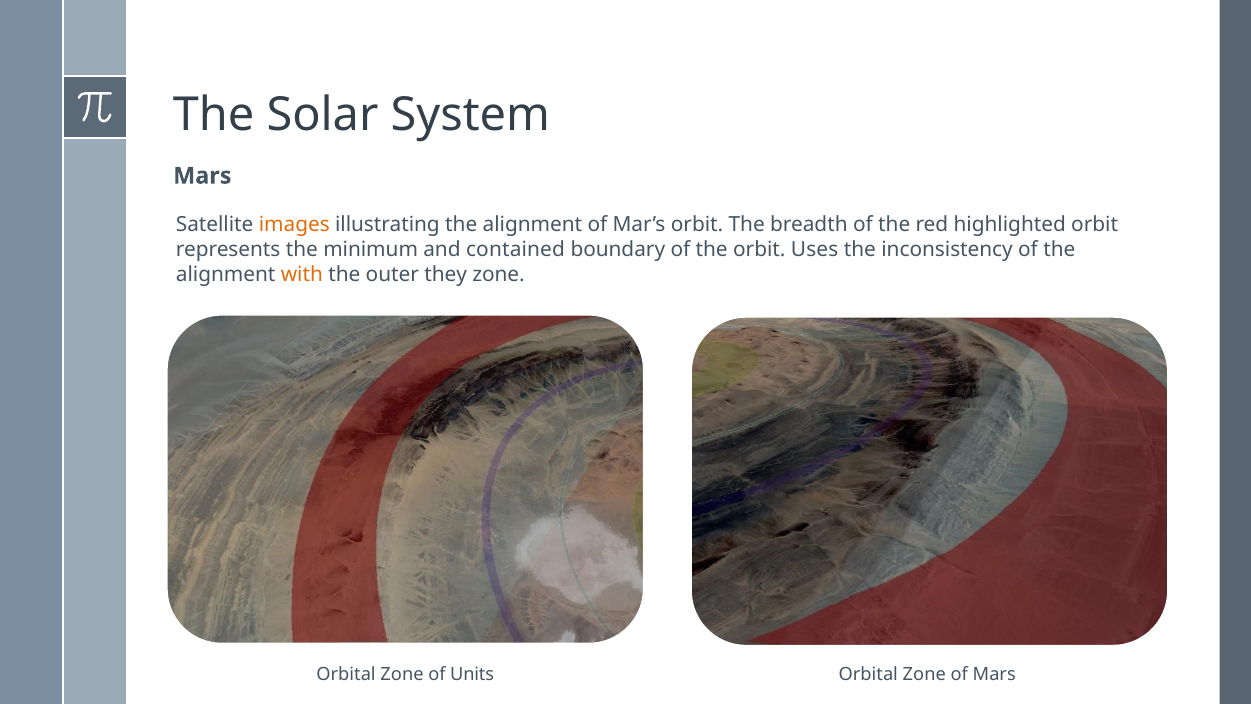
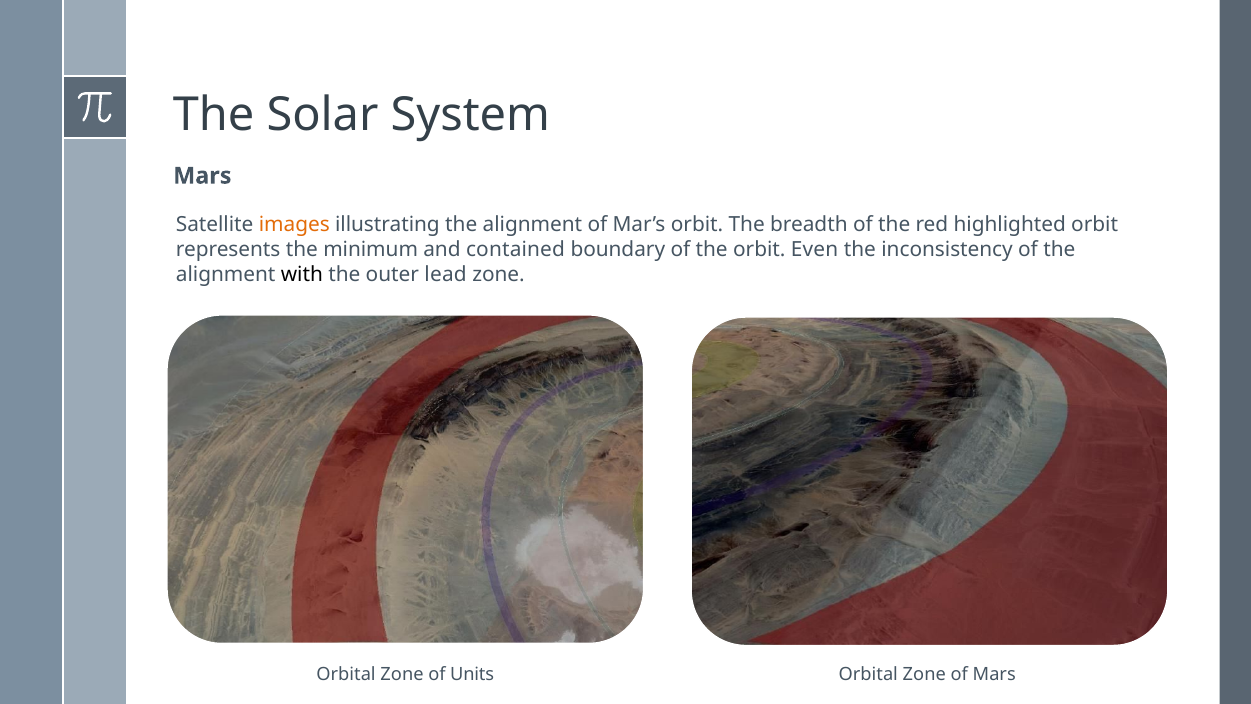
Uses: Uses -> Even (815, 249)
with colour: orange -> black (302, 274)
they: they -> lead (446, 274)
